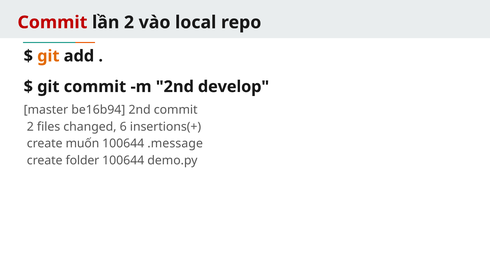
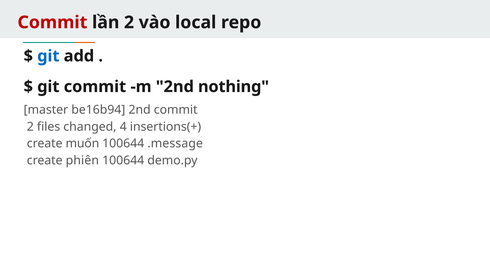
git colour: orange -> blue (48, 56)
develop: develop -> nothing (234, 87)
6: 6 -> 4 (123, 127)
folder: folder -> phiên (82, 161)
